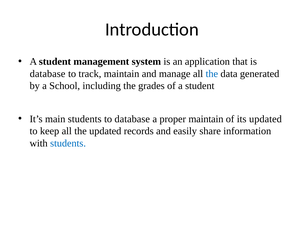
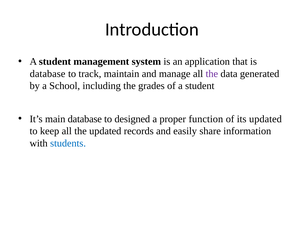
the colour: blue -> purple (212, 74)
main students: students -> database (85, 119)
to database: database -> designed (132, 119)
proper maintain: maintain -> function (206, 119)
